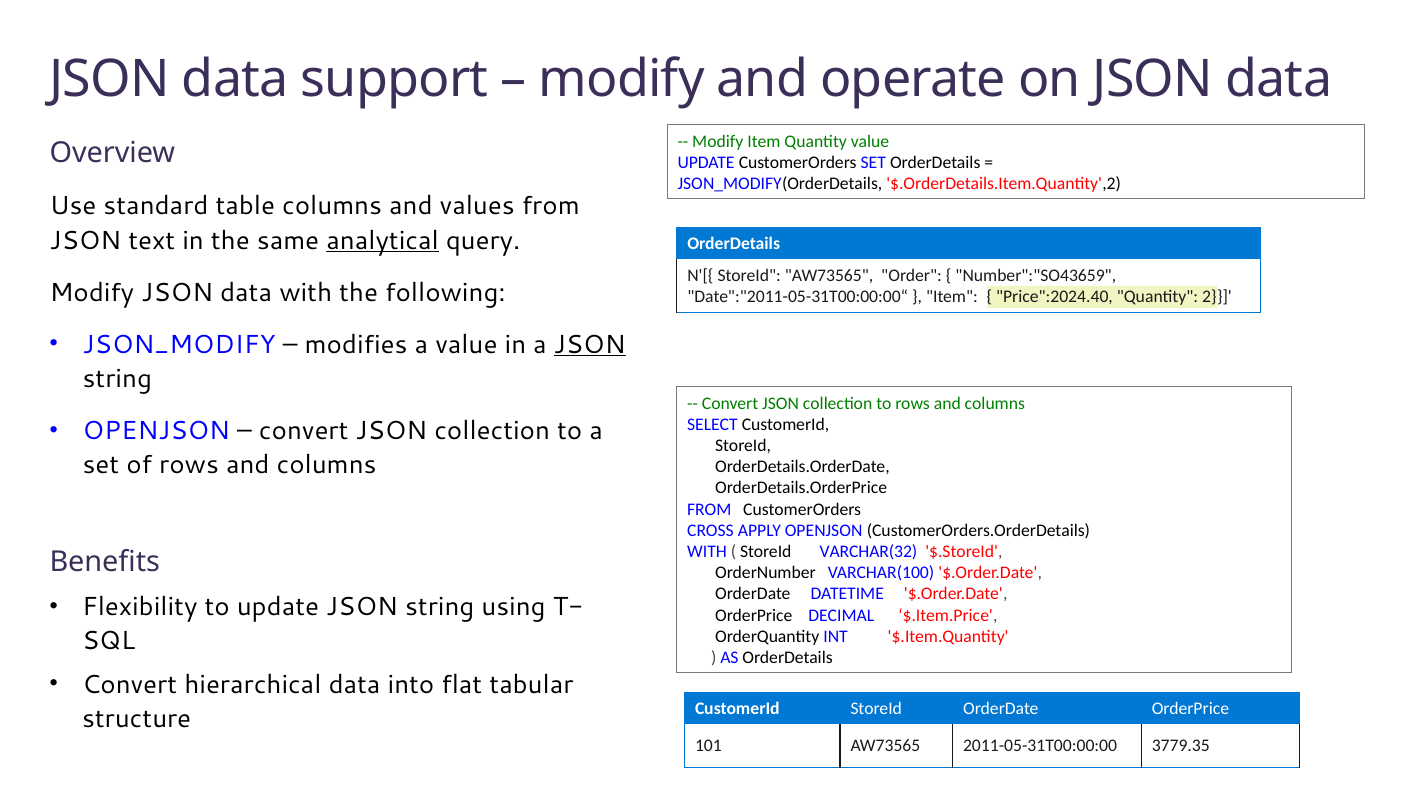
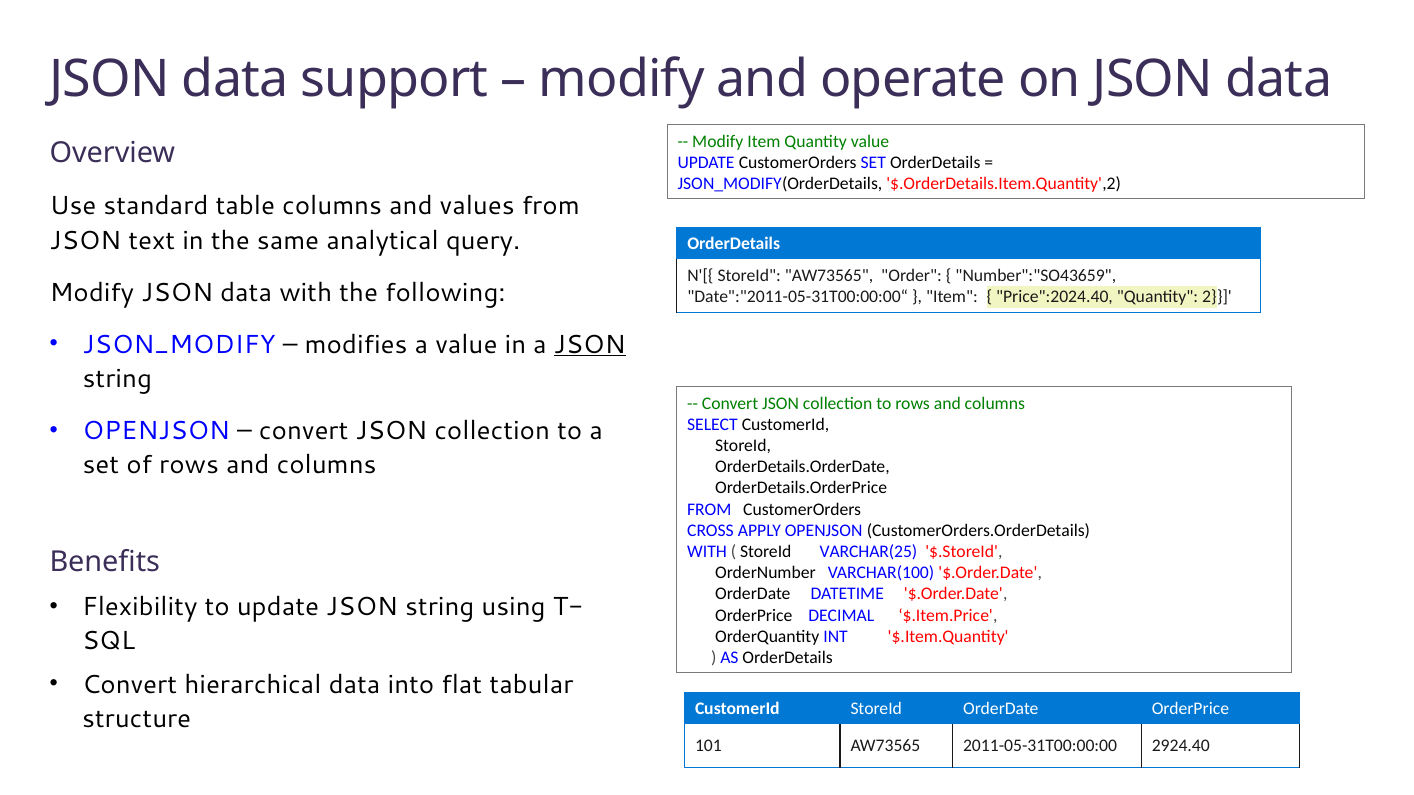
analytical underline: present -> none (383, 241)
VARCHAR(32: VARCHAR(32 -> VARCHAR(25 (868, 552)
3779.35: 3779.35 -> 2924.40 (1181, 746)
